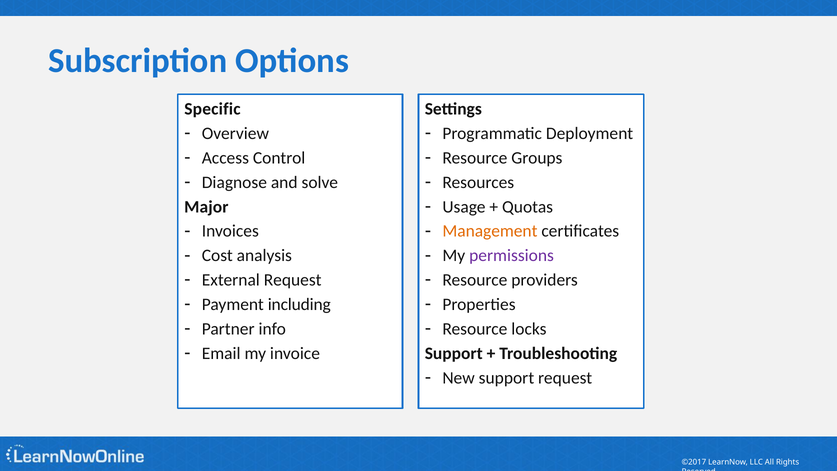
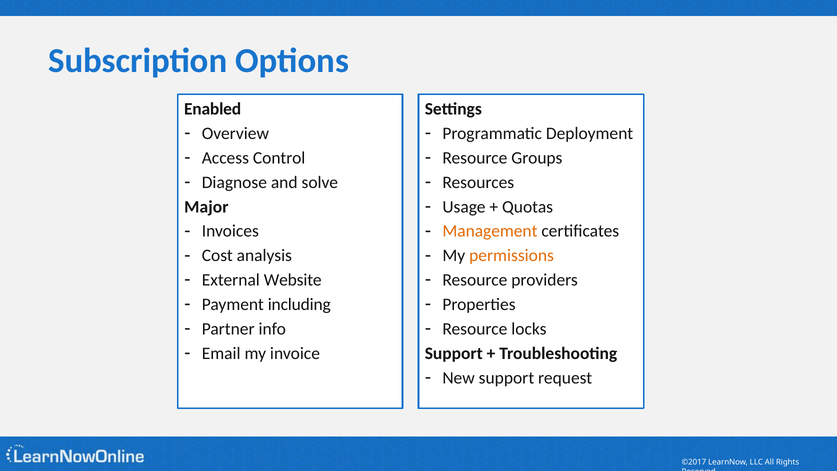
Specific: Specific -> Enabled (213, 109)
permissions colour: purple -> orange (512, 255)
External Request: Request -> Website (293, 280)
